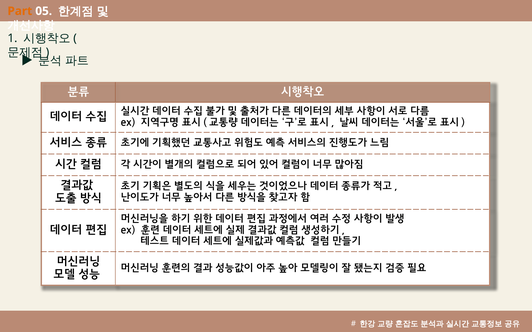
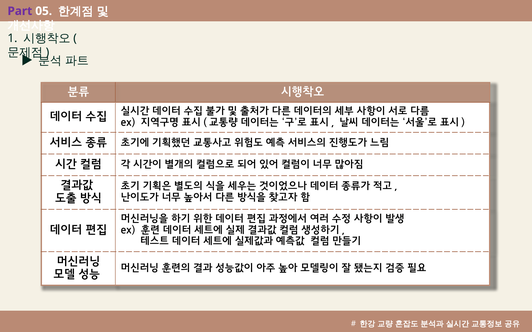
Part colour: orange -> purple (20, 11)
